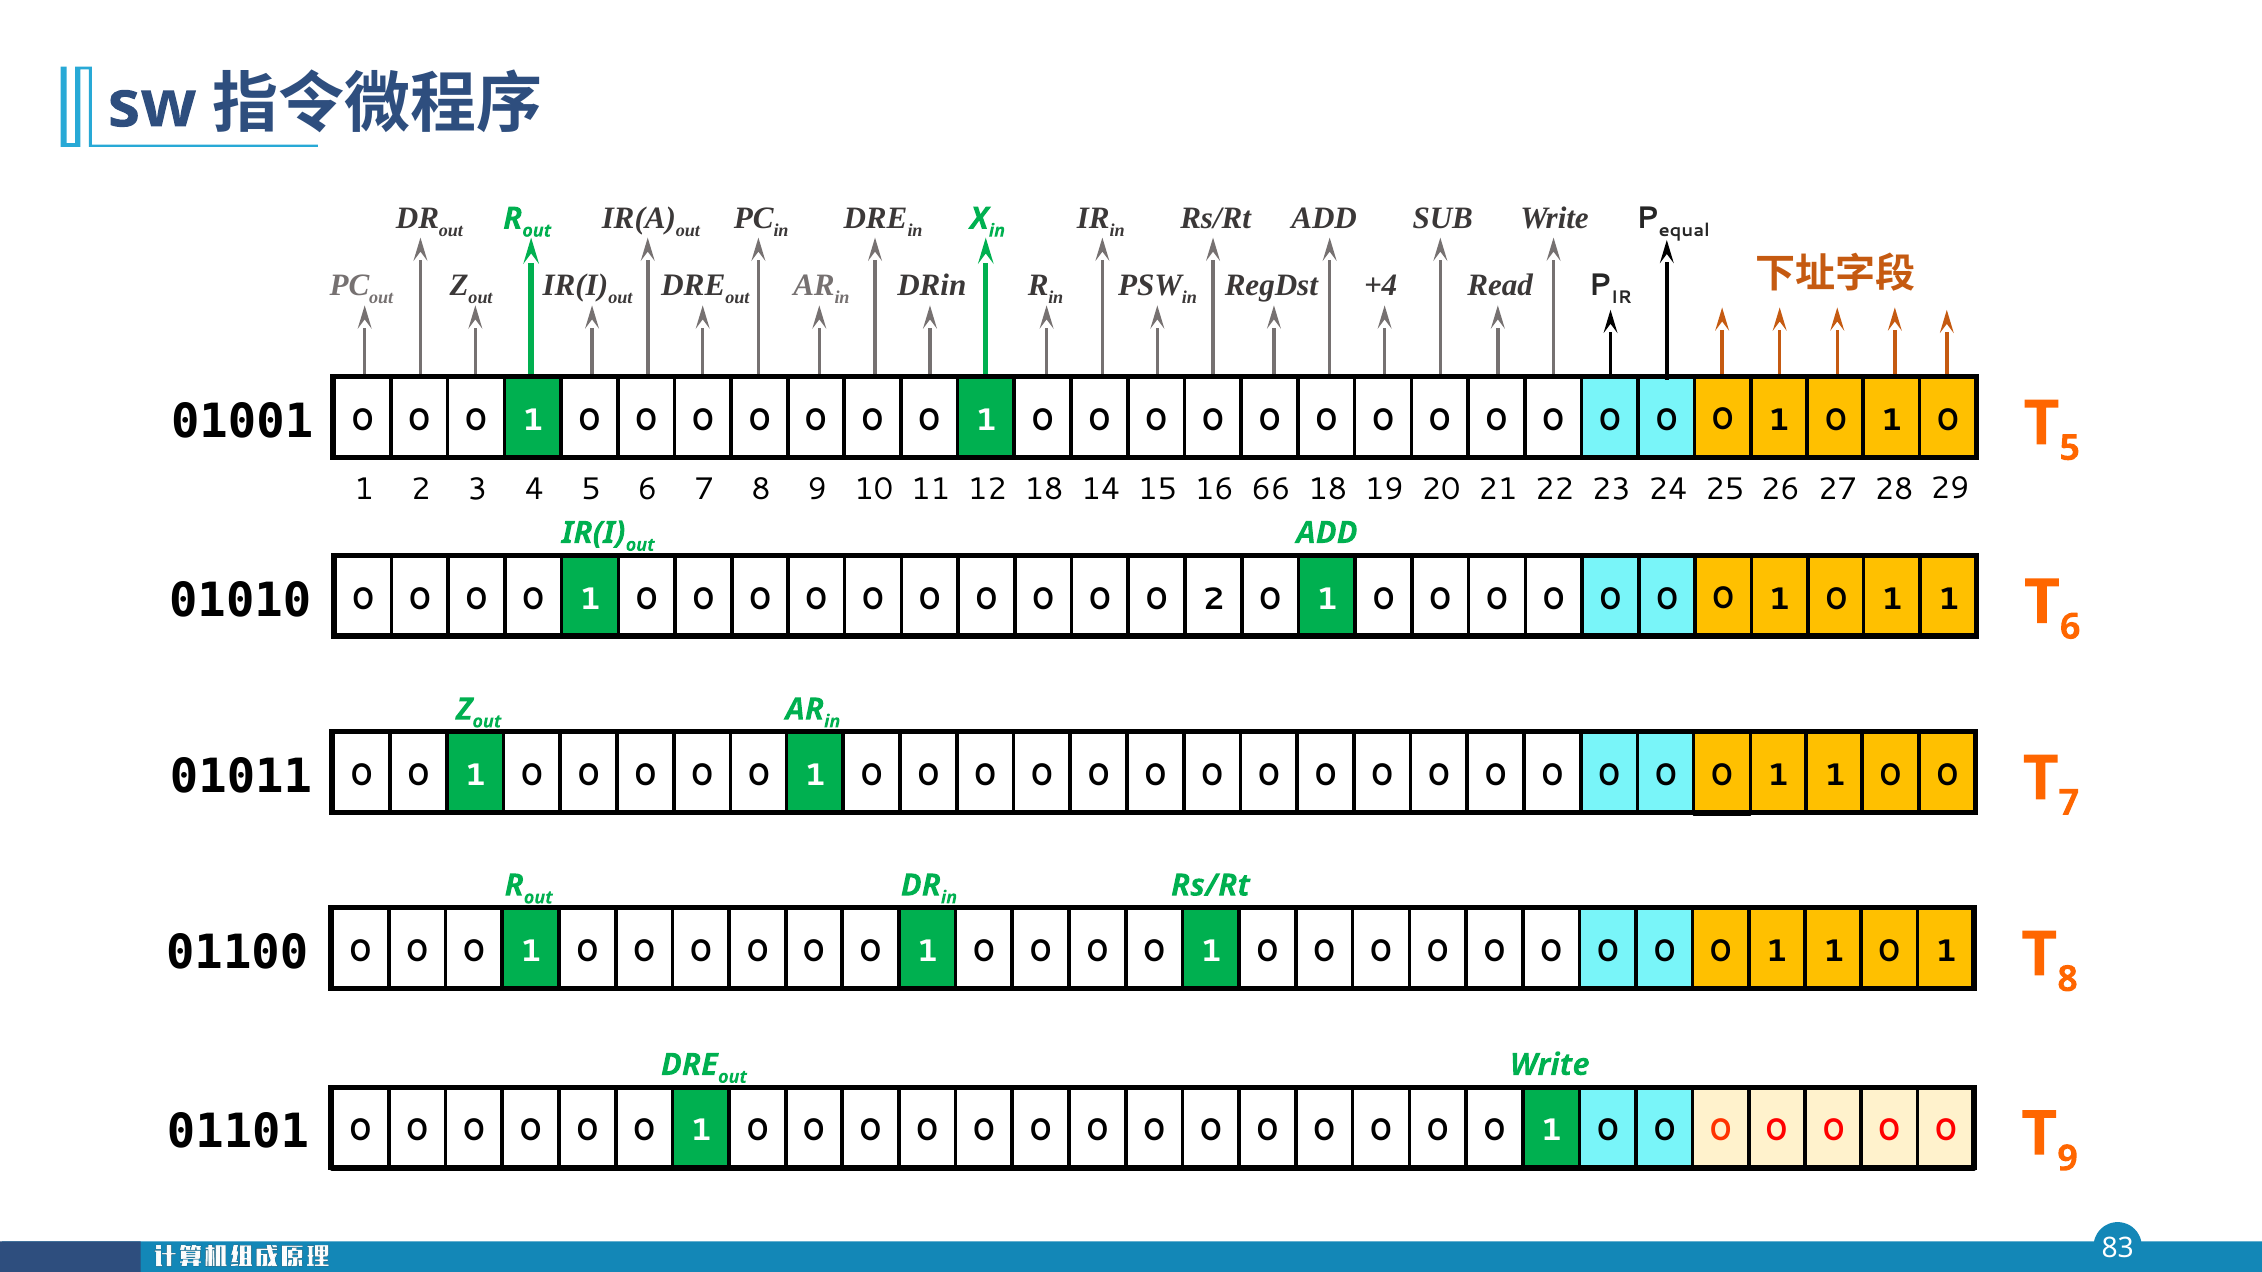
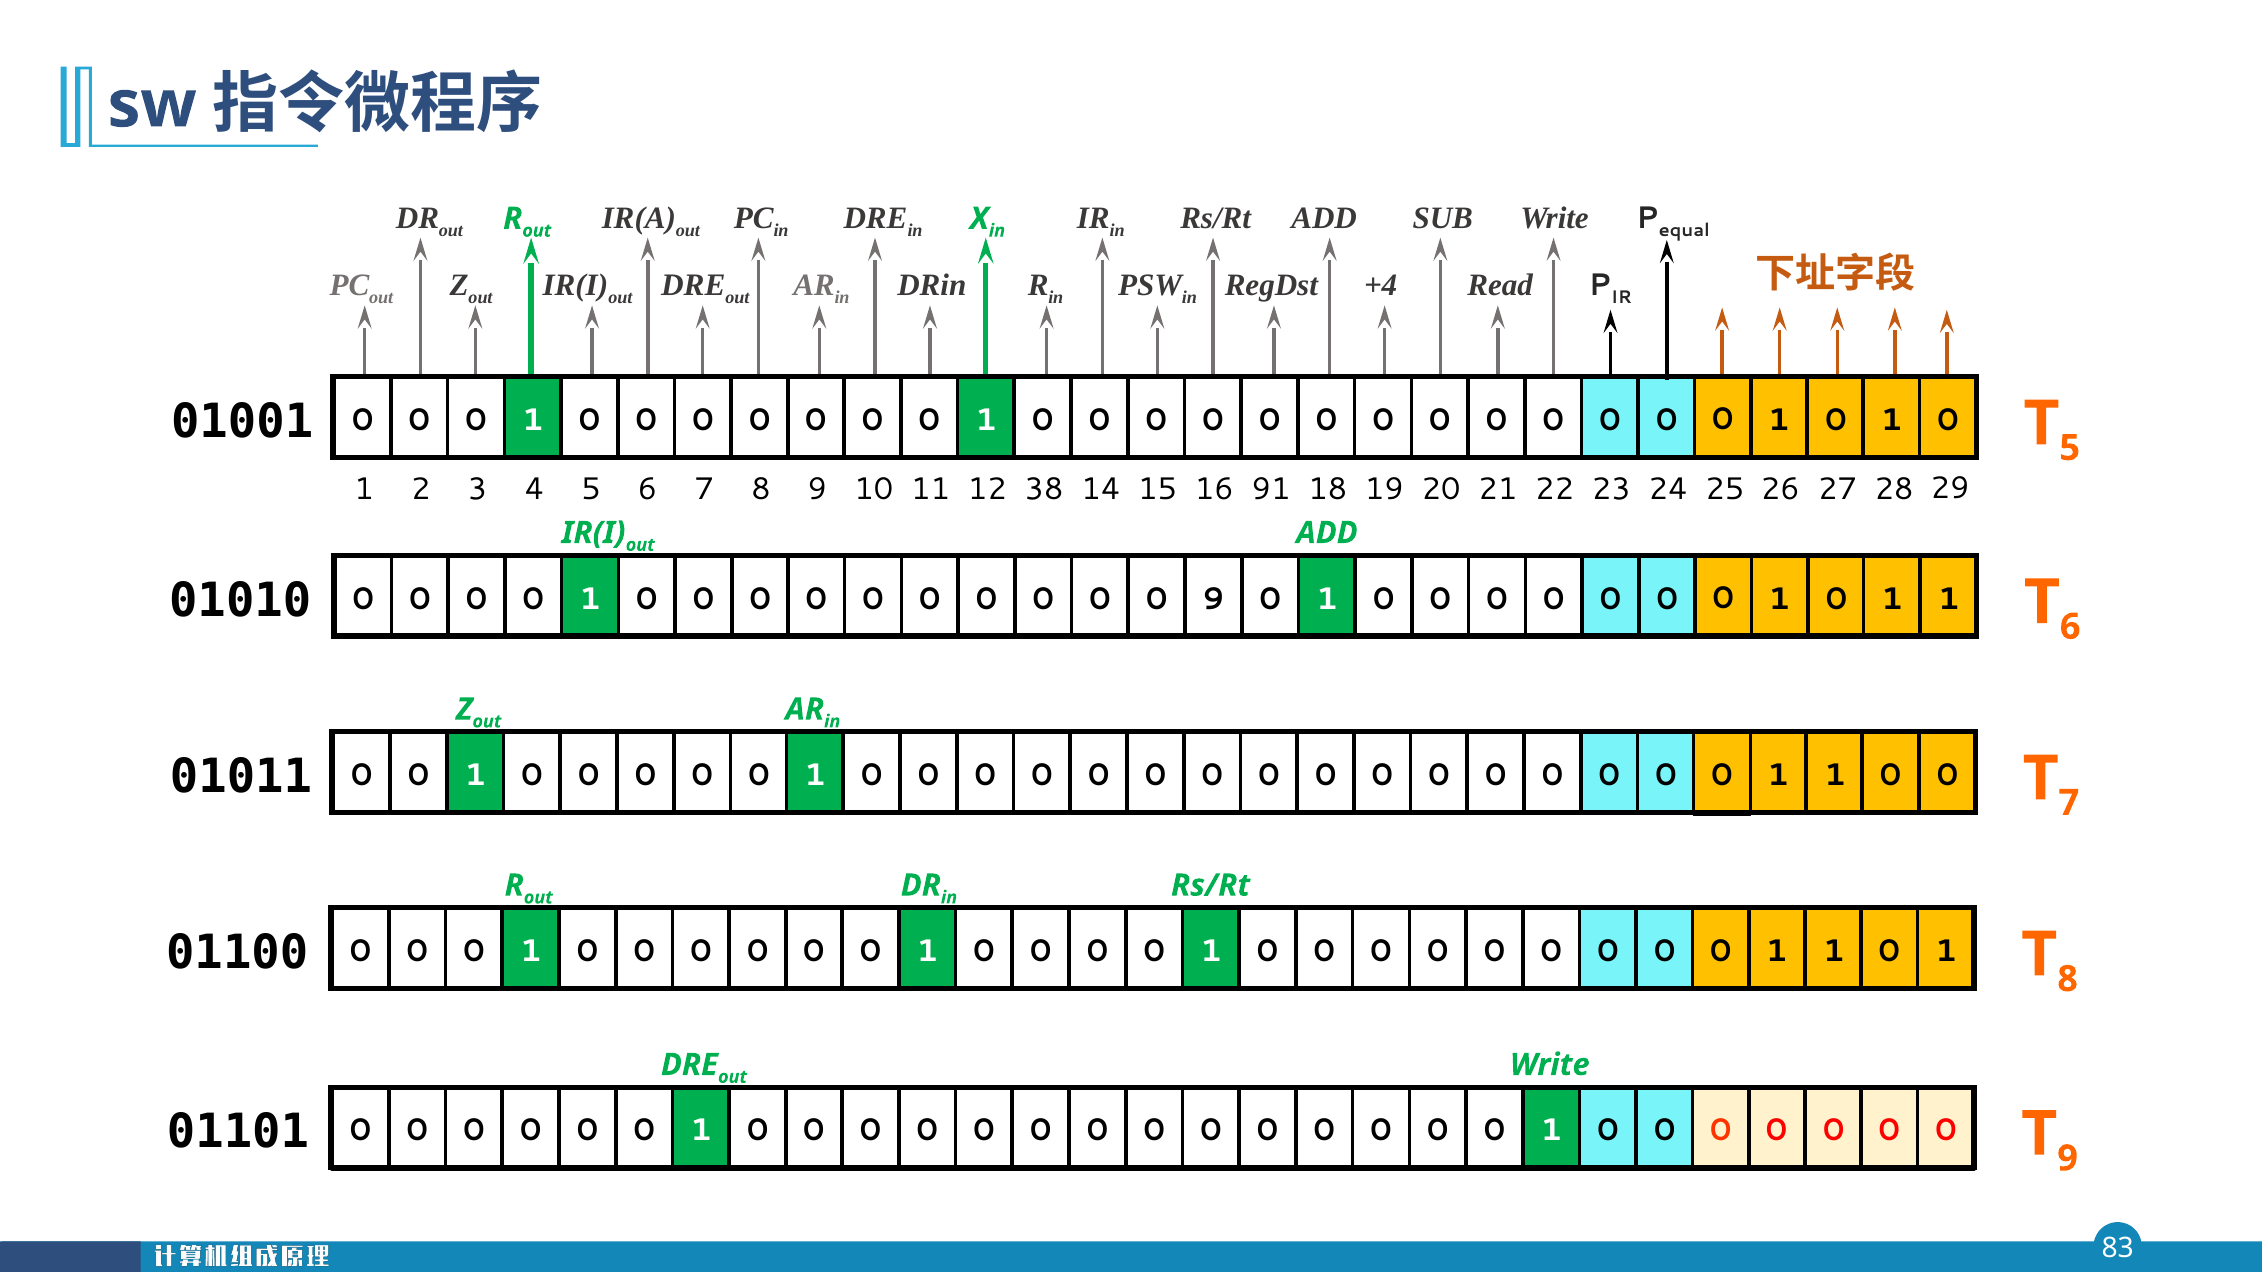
12 18: 18 -> 38 (1044, 489)
66: 66 -> 91 (1271, 489)
0 2: 2 -> 9 (1213, 599)
